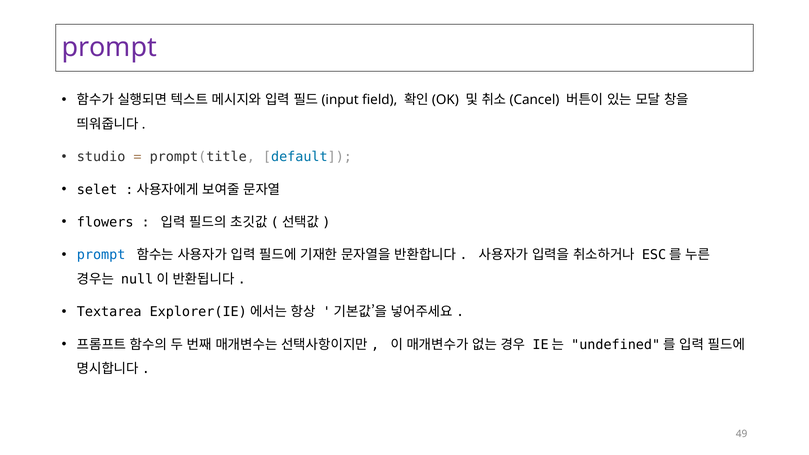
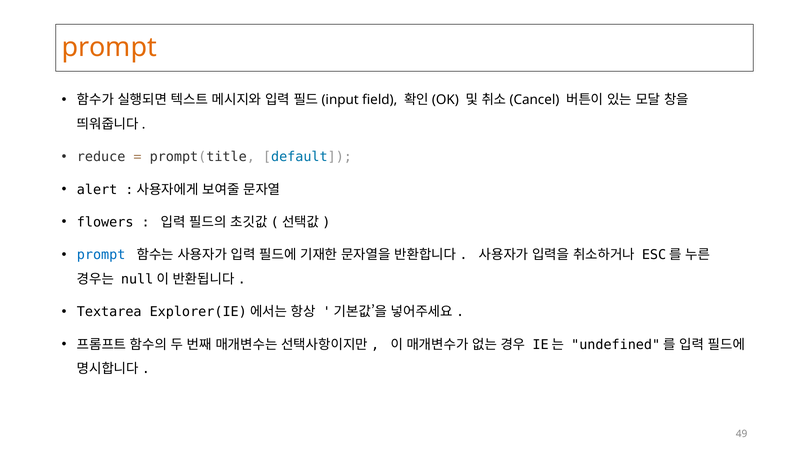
prompt colour: purple -> orange (109, 48)
studio: studio -> reduce (101, 157)
selet: selet -> alert (97, 190)
